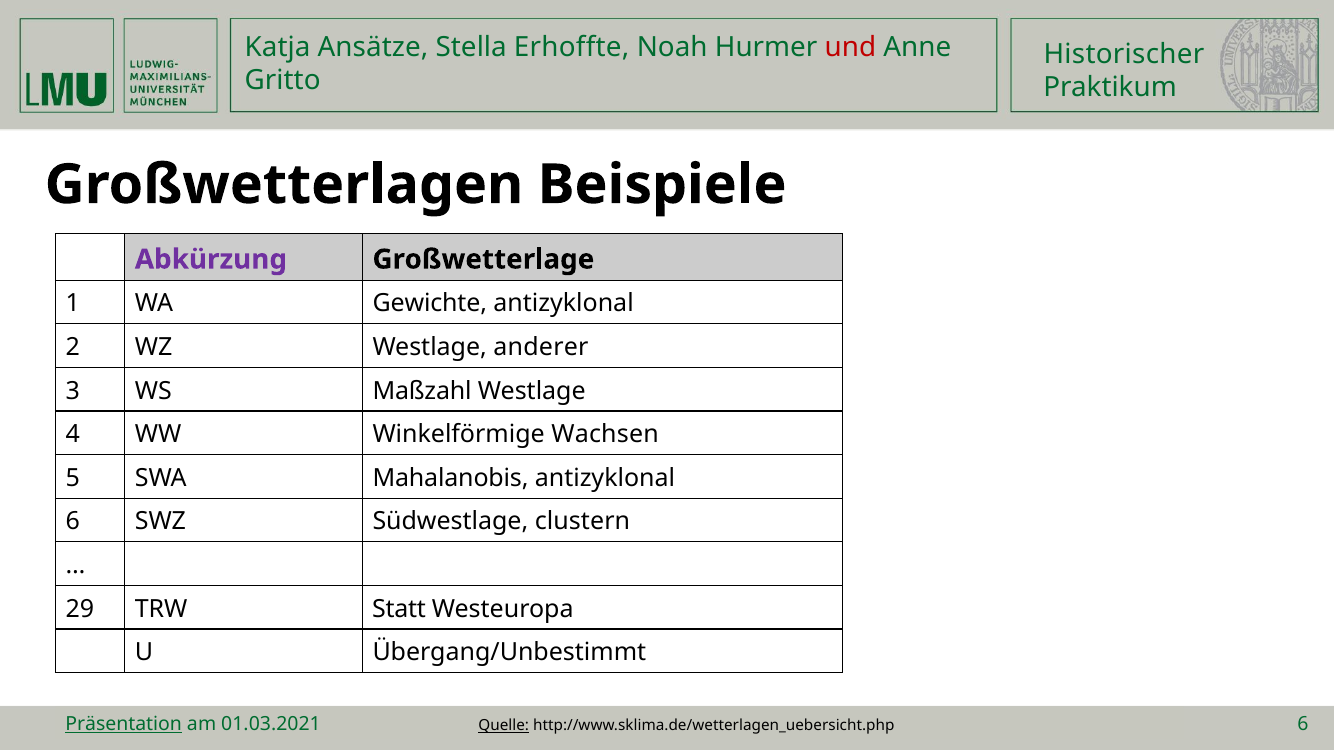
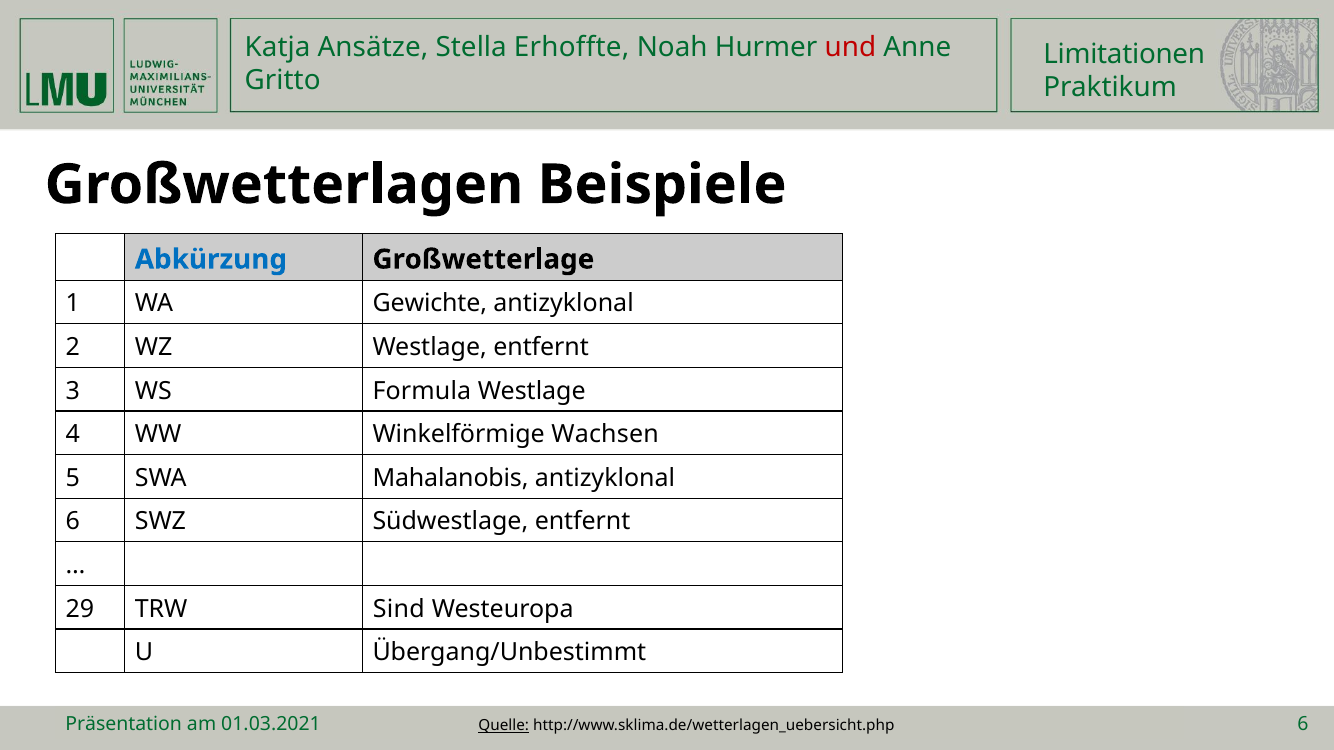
Historischer: Historischer -> Limitationen (1124, 54)
Abkürzung colour: purple -> blue (211, 259)
Westlage anderer: anderer -> entfernt (541, 347)
Maßzahl: Maßzahl -> Formula (422, 391)
Südwestlage clustern: clustern -> entfernt (583, 522)
Statt: Statt -> Sind (399, 609)
Präsentation underline: present -> none (124, 725)
